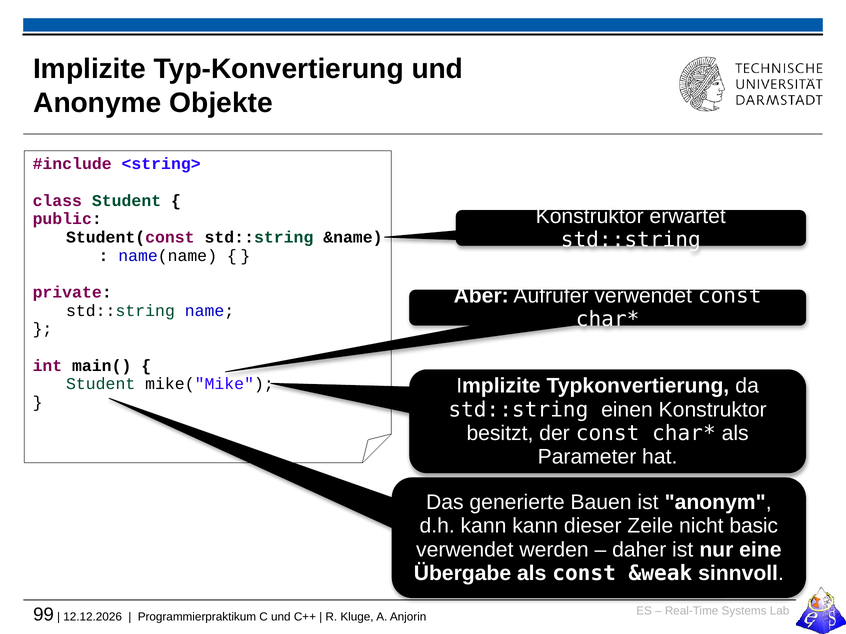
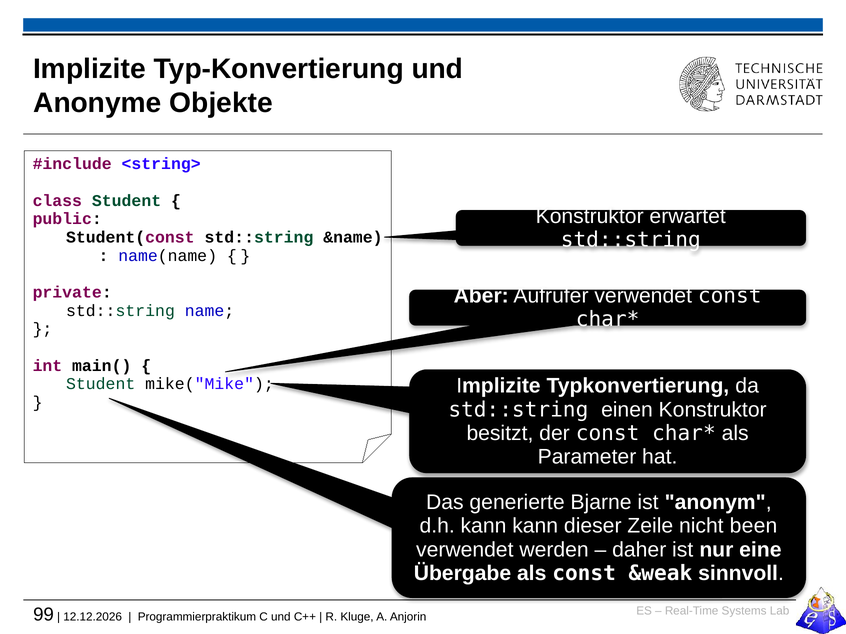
Bauen: Bauen -> Bjarne (601, 503)
basic: basic -> been (754, 526)
